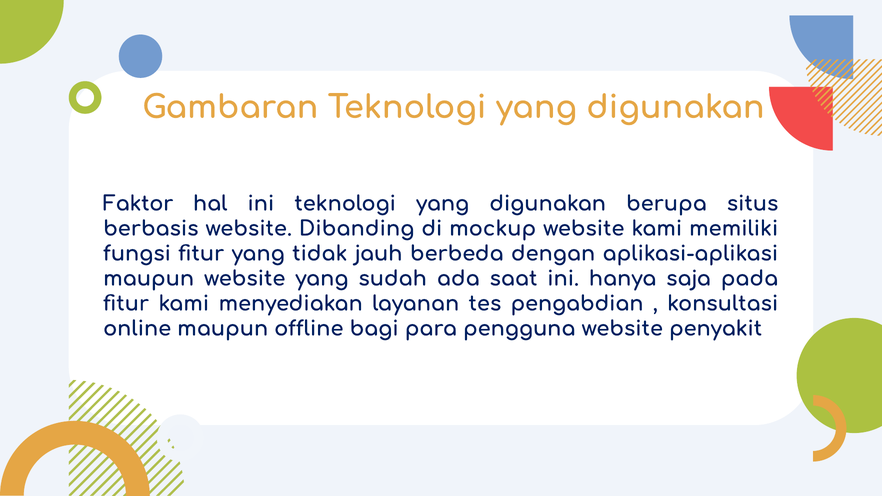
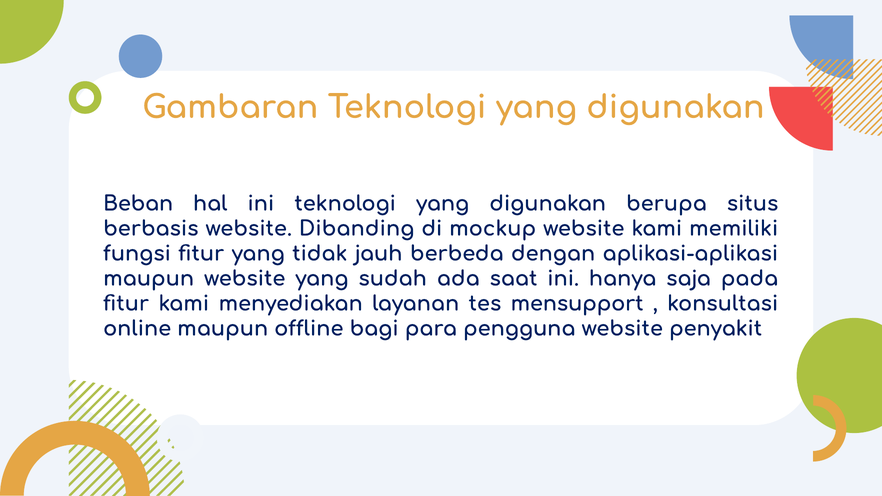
Faktor: Faktor -> Beban (138, 204)
pengabdian: pengabdian -> mensupport (577, 304)
